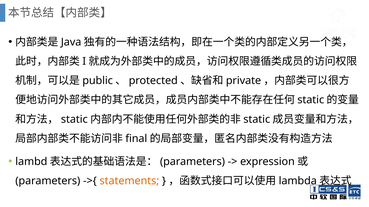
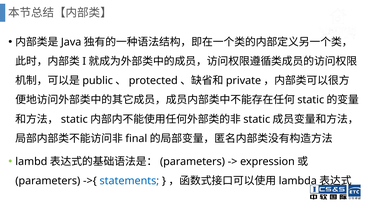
statements colour: orange -> blue (129, 181)
